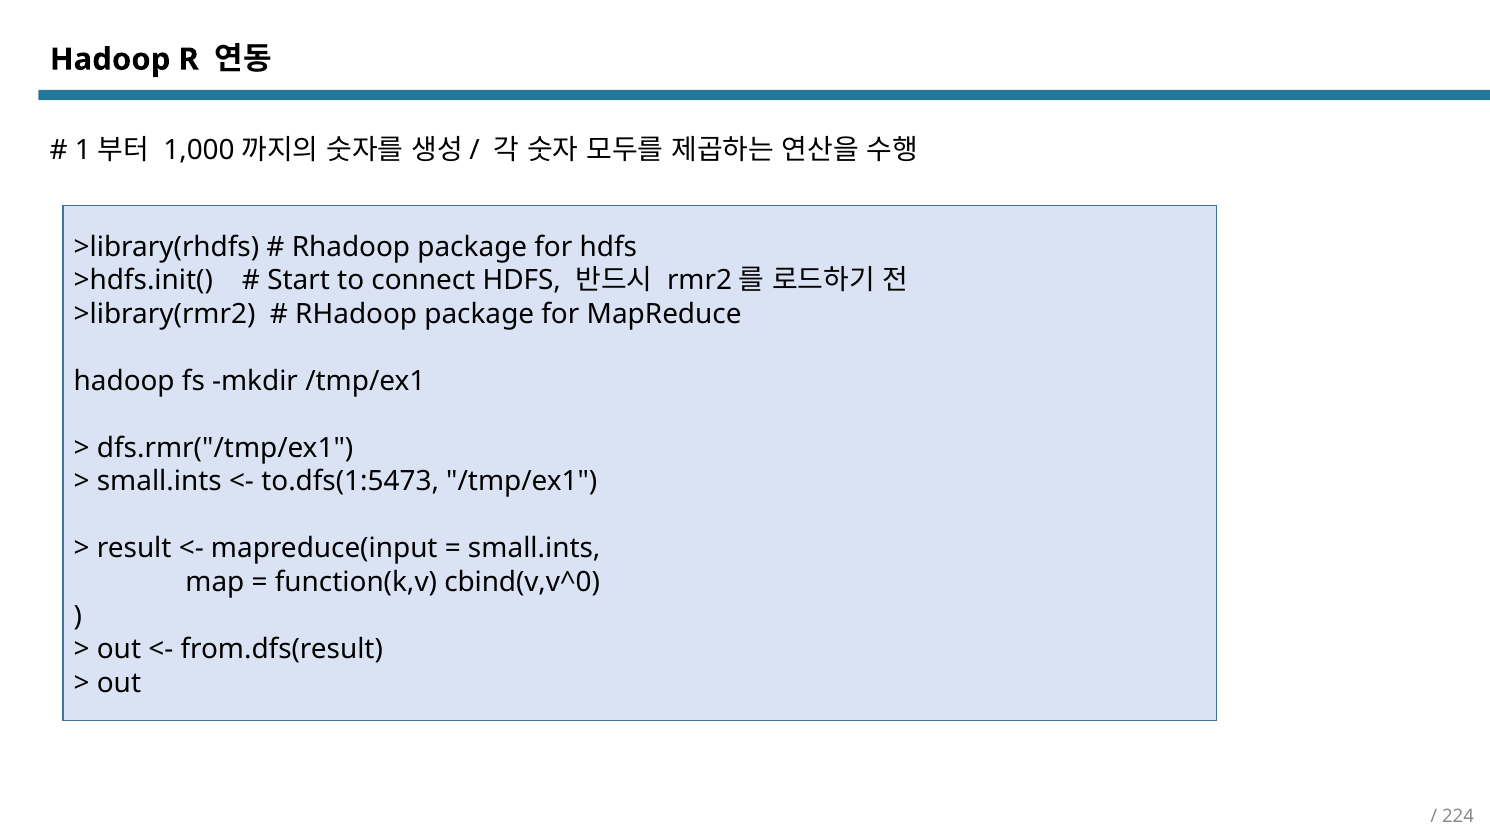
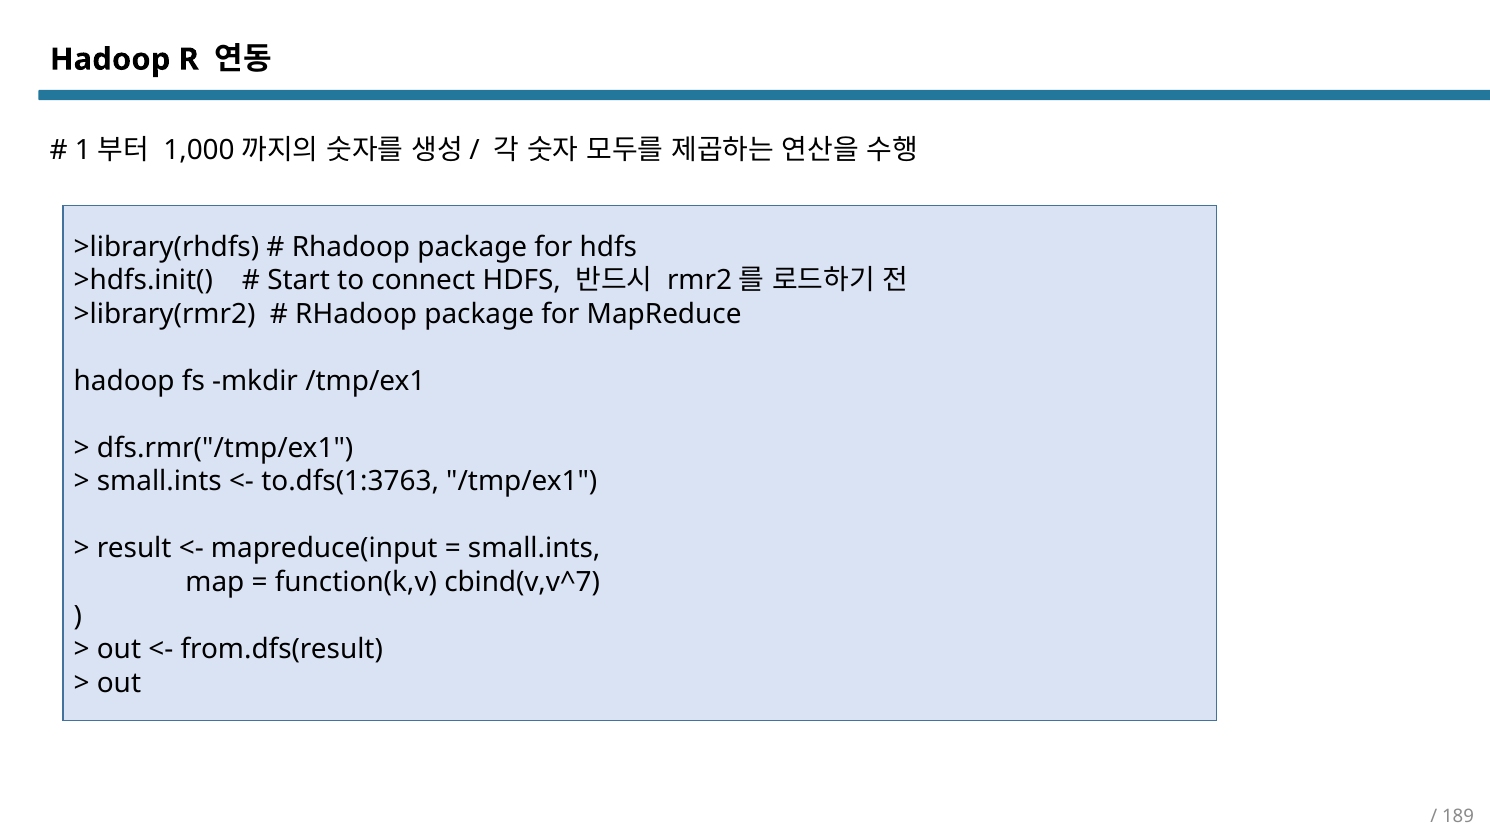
to.dfs(1:5473: to.dfs(1:5473 -> to.dfs(1:3763 (350, 482)
cbind(v,v^0: cbind(v,v^0 -> cbind(v,v^7 (522, 582)
224: 224 -> 189 (1458, 816)
